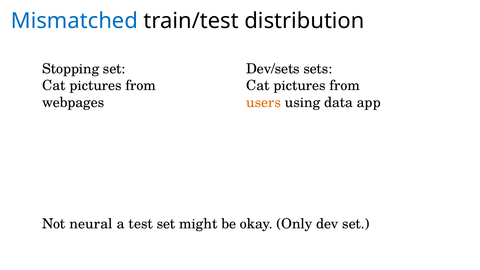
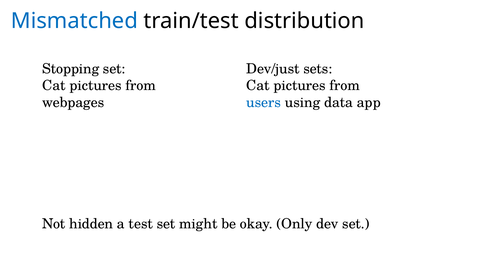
Dev/sets: Dev/sets -> Dev/just (273, 69)
users colour: orange -> blue (264, 102)
neural: neural -> hidden (91, 224)
